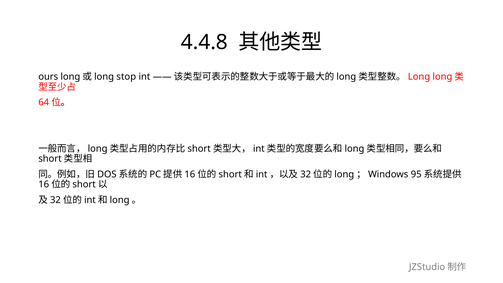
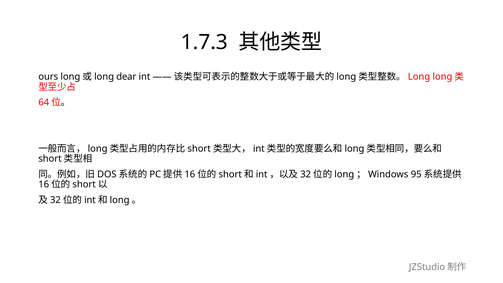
4.4.8: 4.4.8 -> 1.7.3 (204, 42)
stop: stop -> dear (126, 77)
